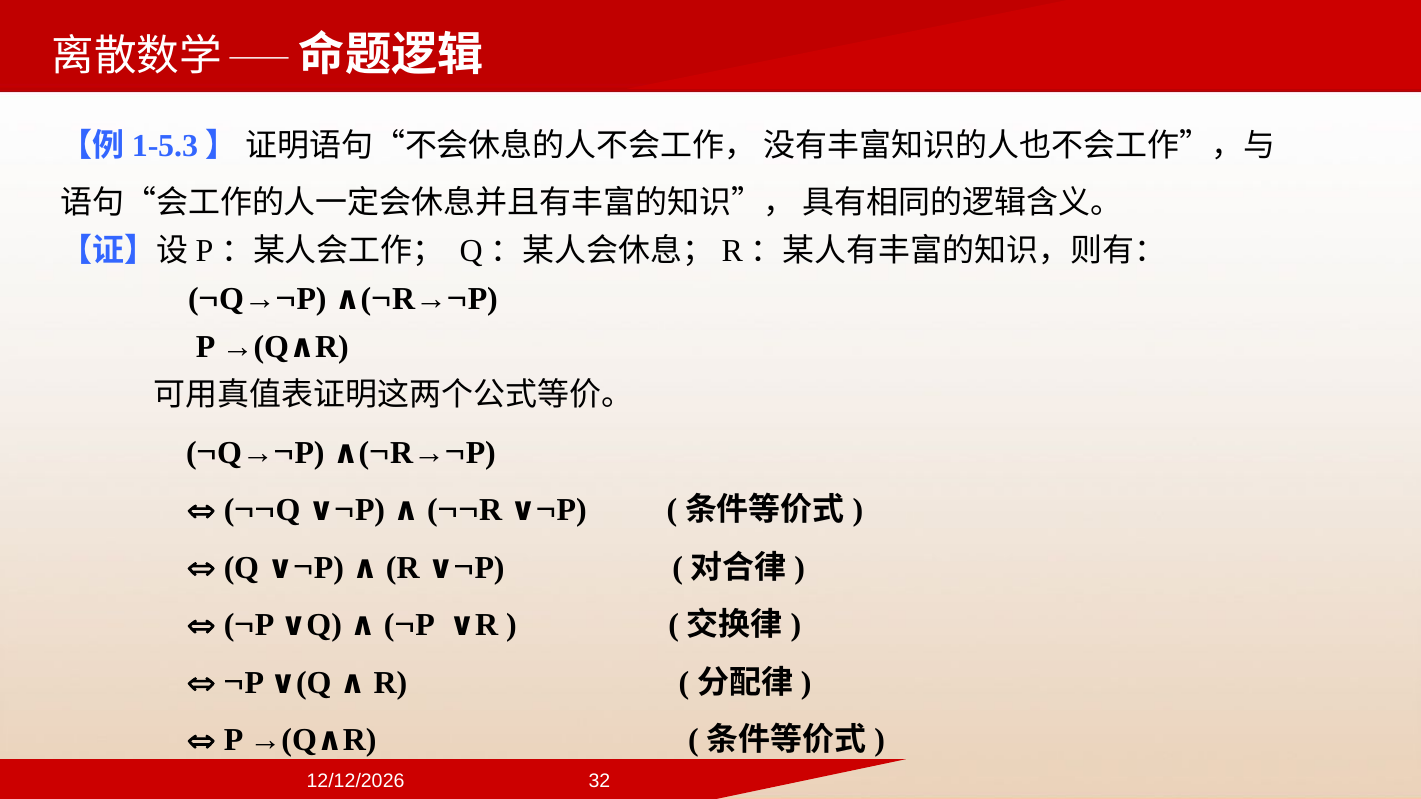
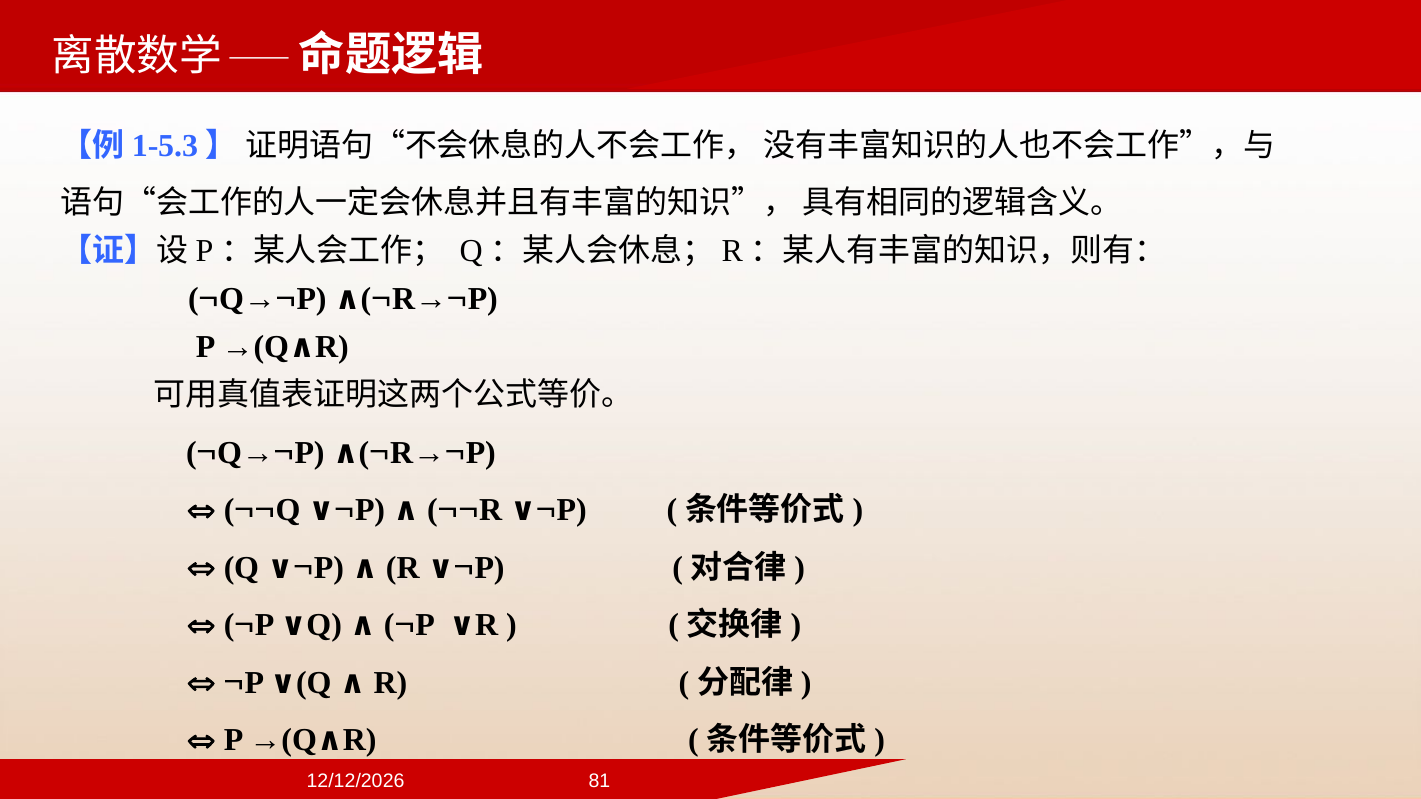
32: 32 -> 81 (599, 782)
